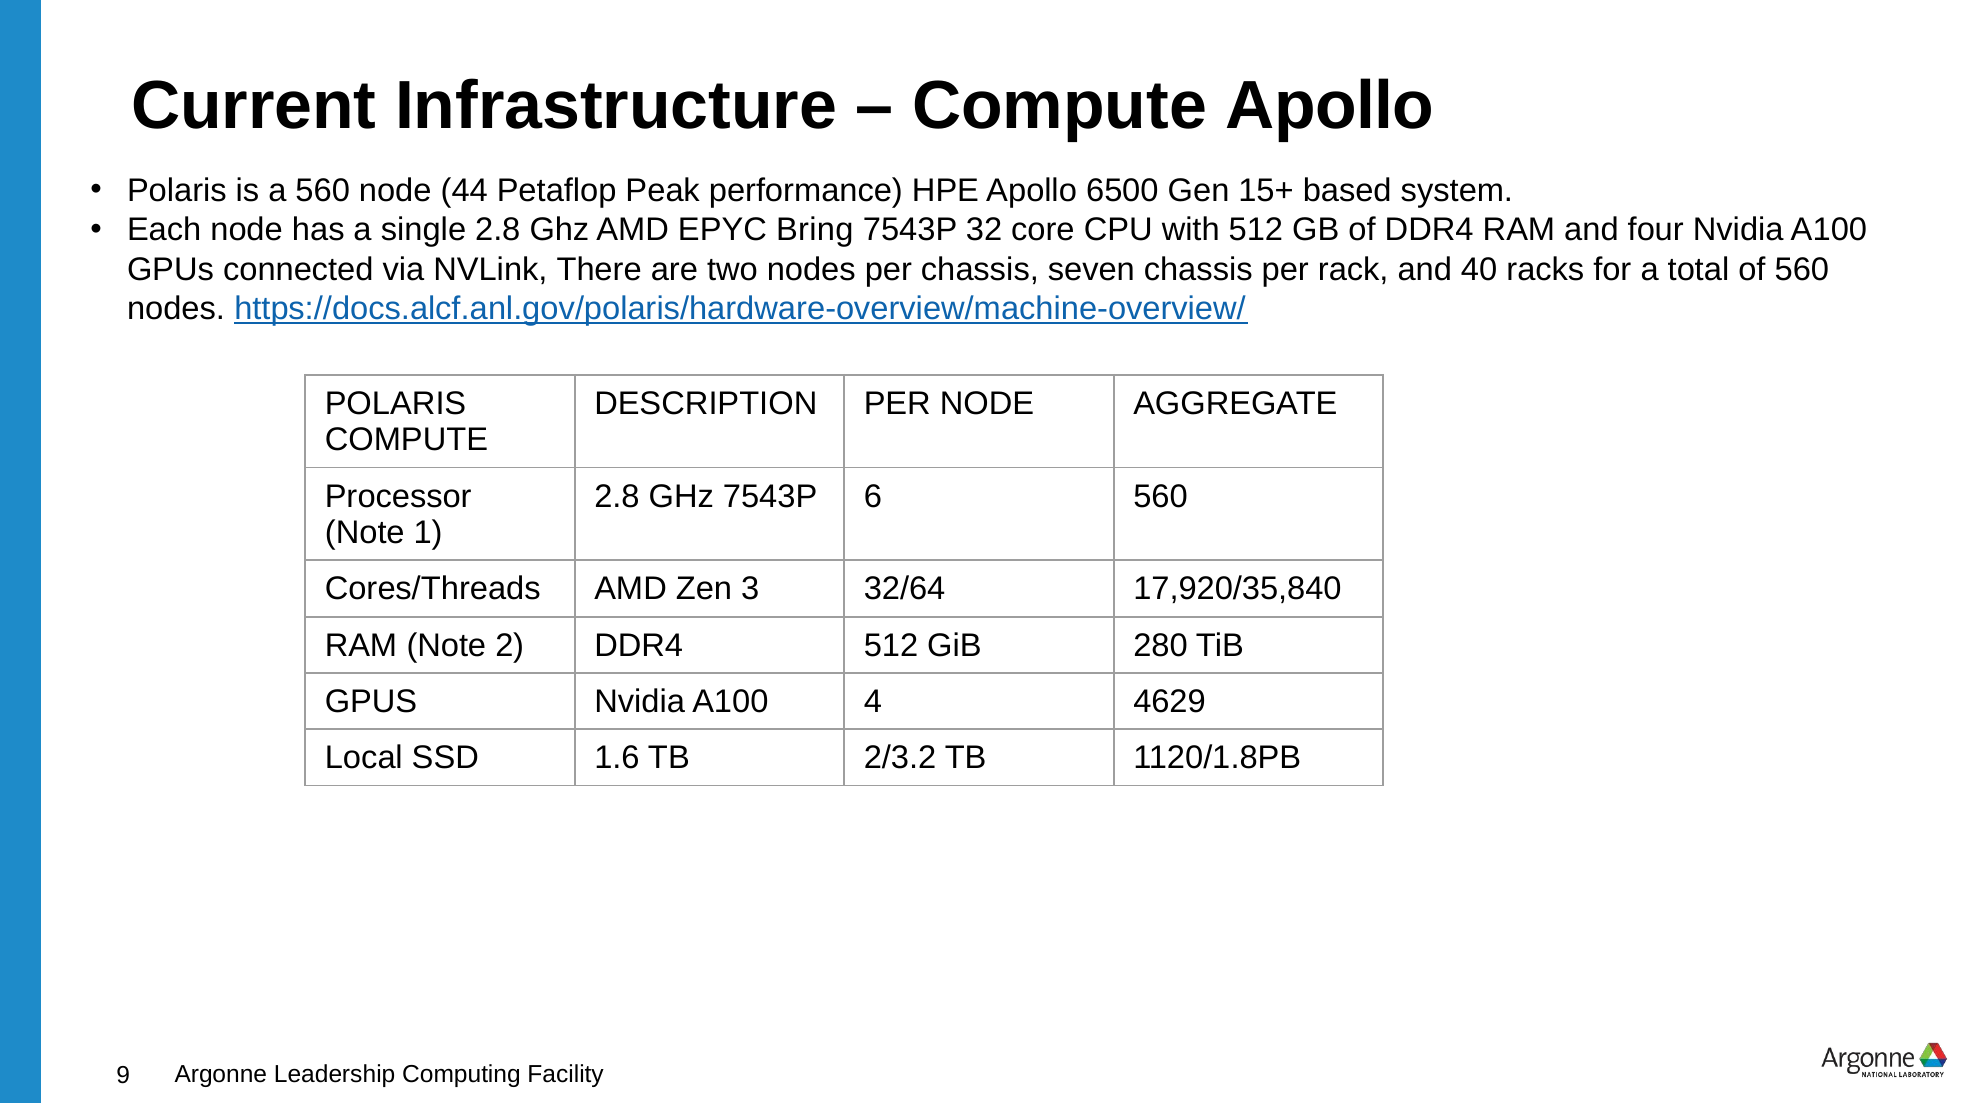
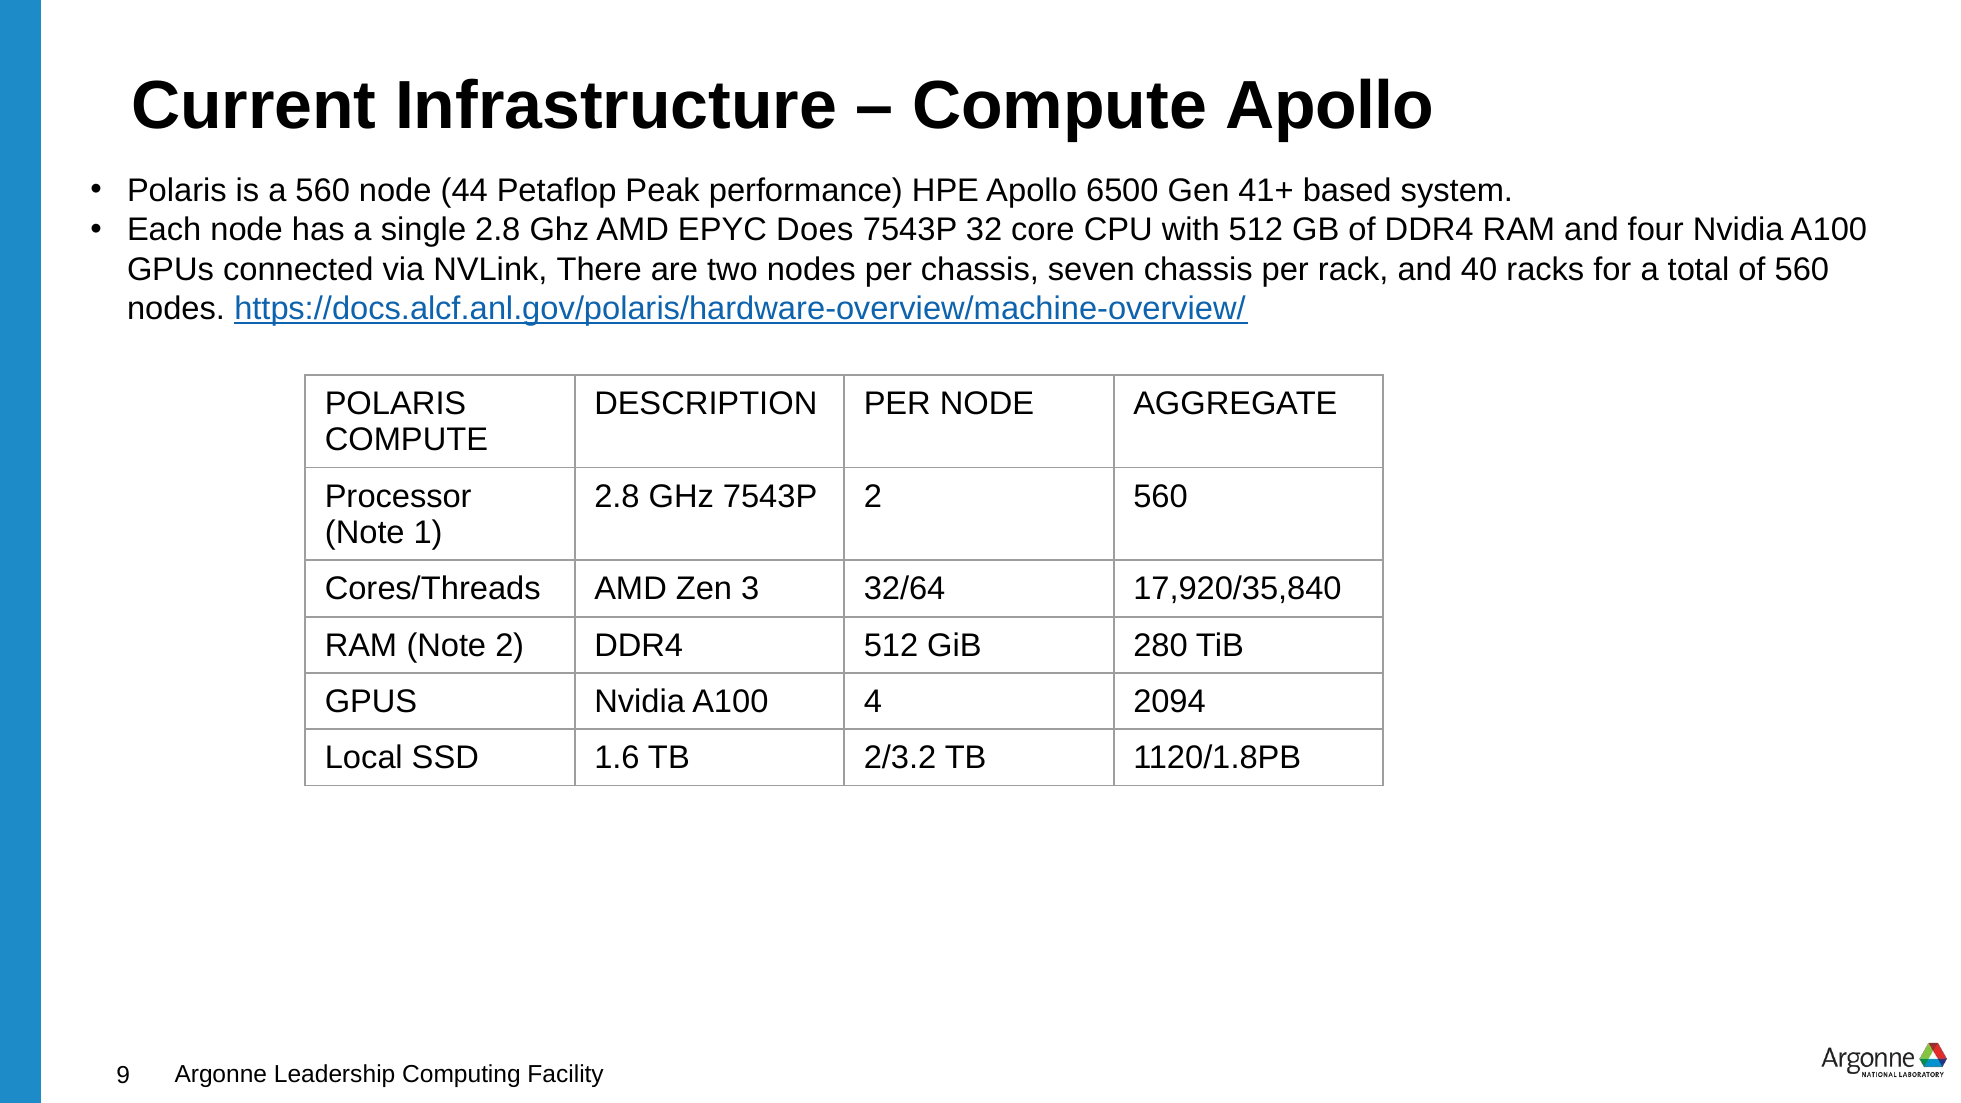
15+: 15+ -> 41+ (1266, 191)
Bring: Bring -> Does (815, 230)
7543P 6: 6 -> 2 (873, 496)
4629: 4629 -> 2094 (1169, 702)
